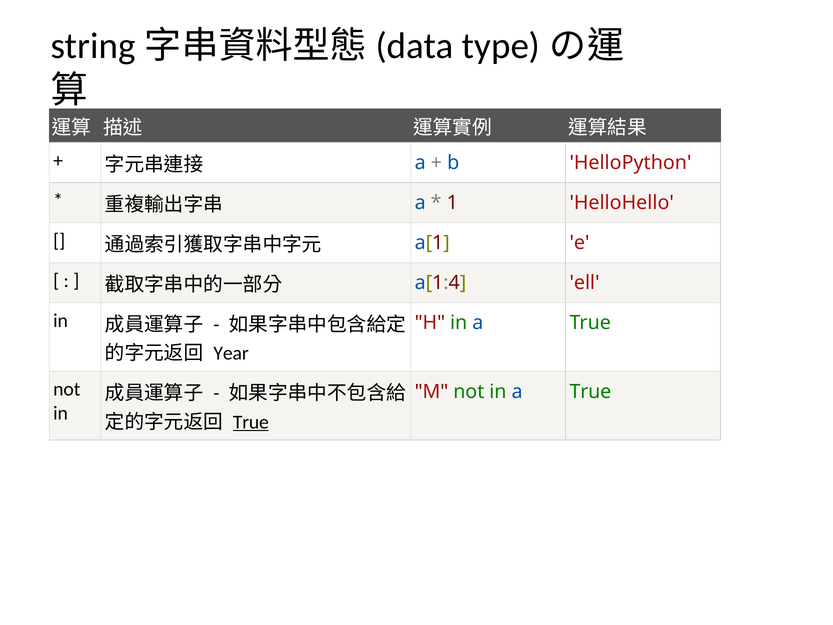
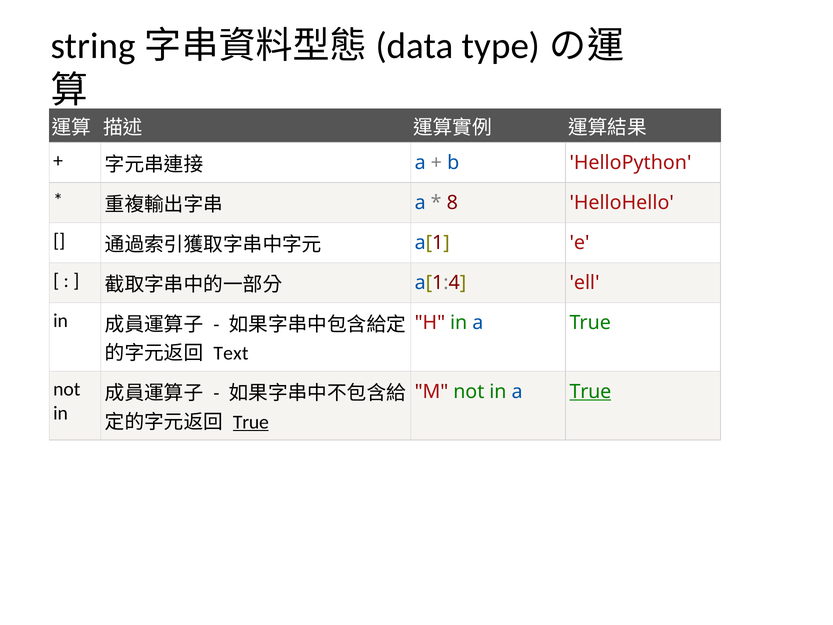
1: 1 -> 8 (452, 203)
Year: Year -> Text (231, 353)
True underline: none -> present (590, 391)
